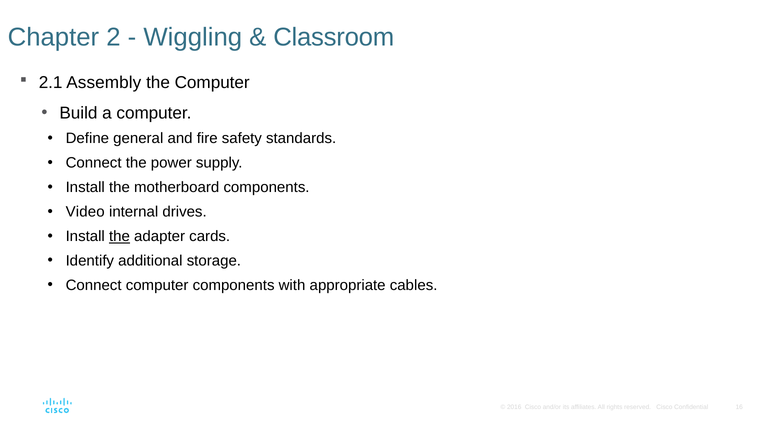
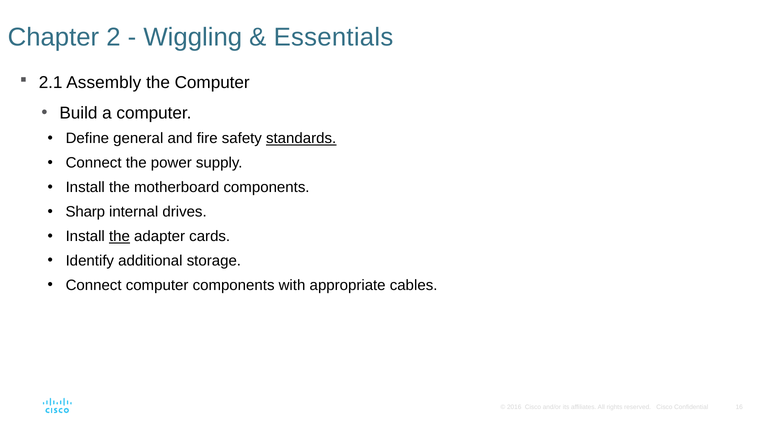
Classroom: Classroom -> Essentials (333, 37)
standards underline: none -> present (301, 139)
Video: Video -> Sharp (85, 212)
